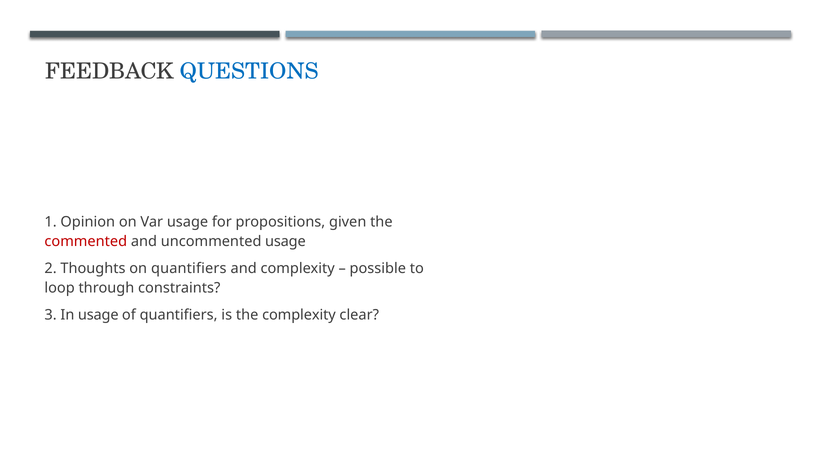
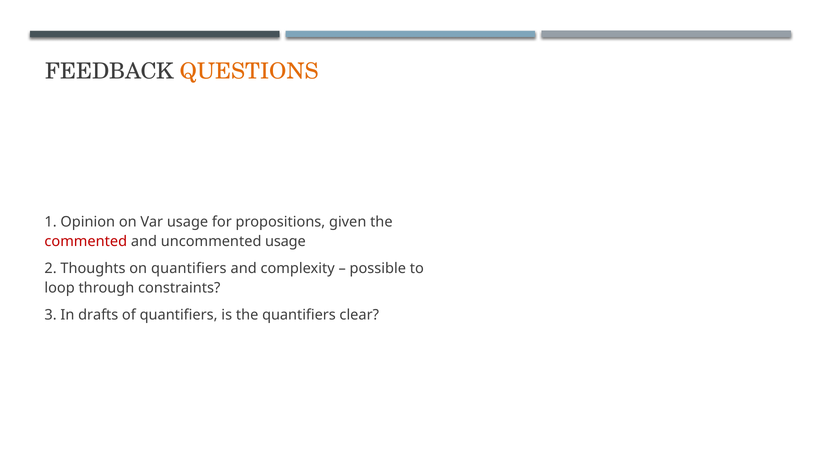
QUESTIONS colour: blue -> orange (249, 71)
In usage: usage -> drafts (98, 315)
the complexity: complexity -> quantifiers (299, 315)
